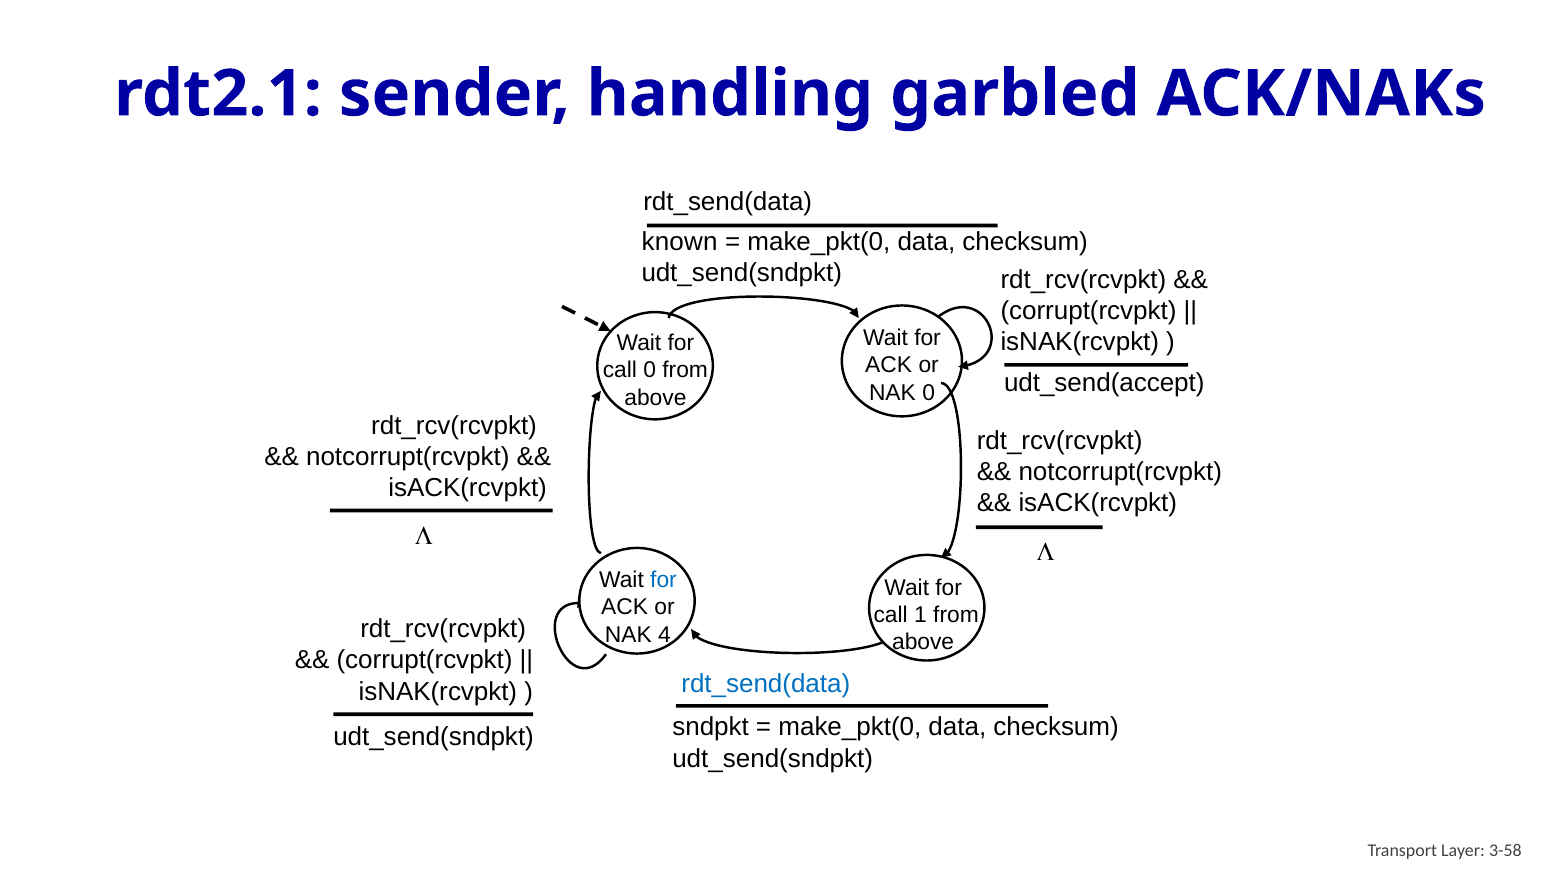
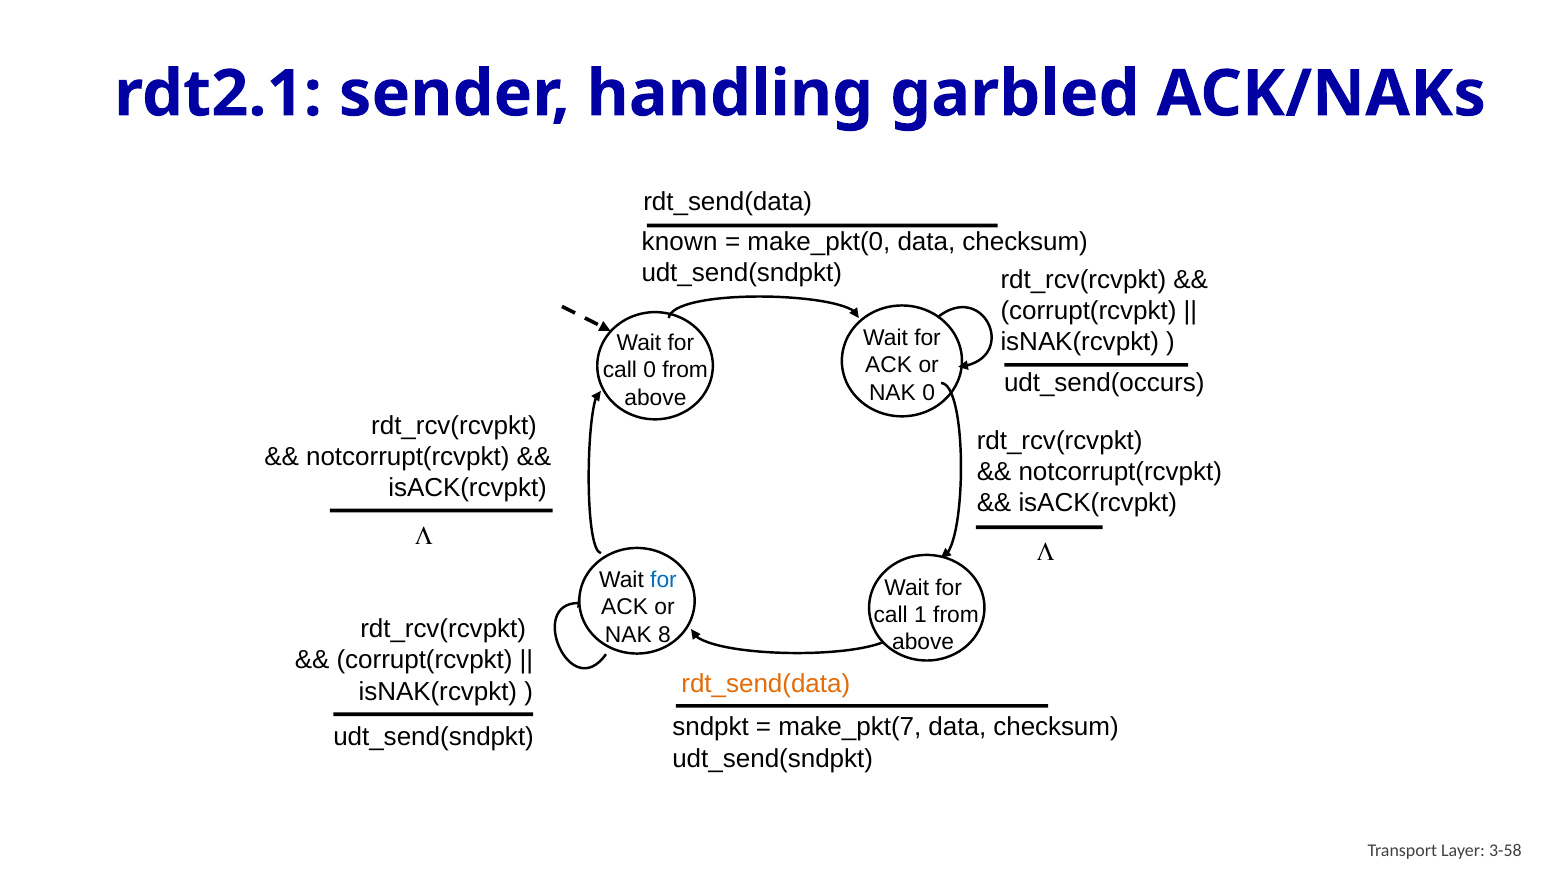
udt_send(accept: udt_send(accept -> udt_send(occurs (1104, 383)
4: 4 -> 8 (665, 635)
rdt_send(data colour: blue -> orange (766, 684)
make_pkt(0: make_pkt(0 -> make_pkt(7 (850, 727)
